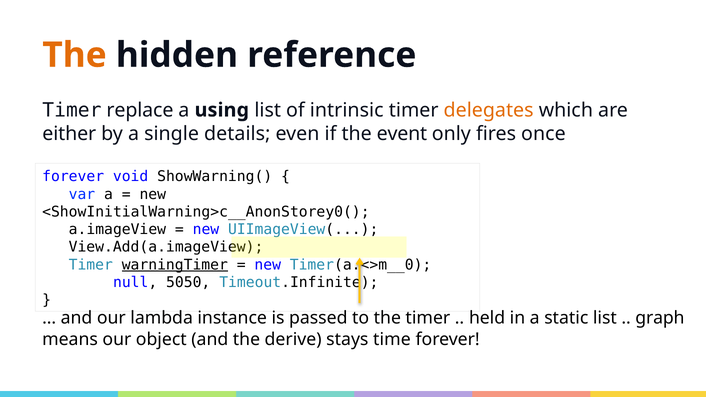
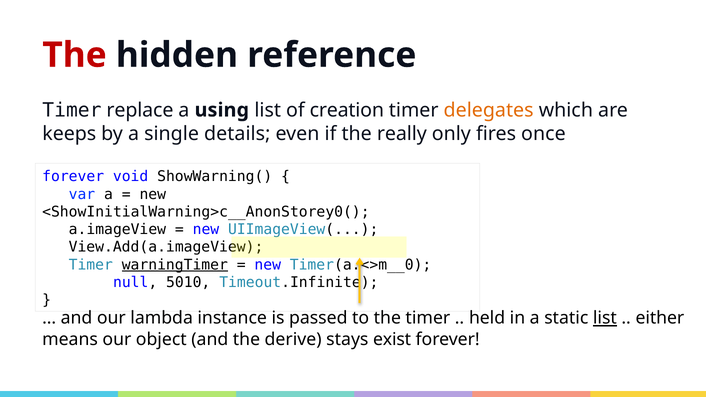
The colour: orange -> red (75, 55)
intrinsic: intrinsic -> creation (347, 110)
either: either -> keeps (69, 134)
event: event -> really (402, 134)
5050: 5050 -> 5010 (188, 282)
list underline: none -> present (605, 318)
graph: graph -> either (660, 318)
time: time -> exist (392, 339)
